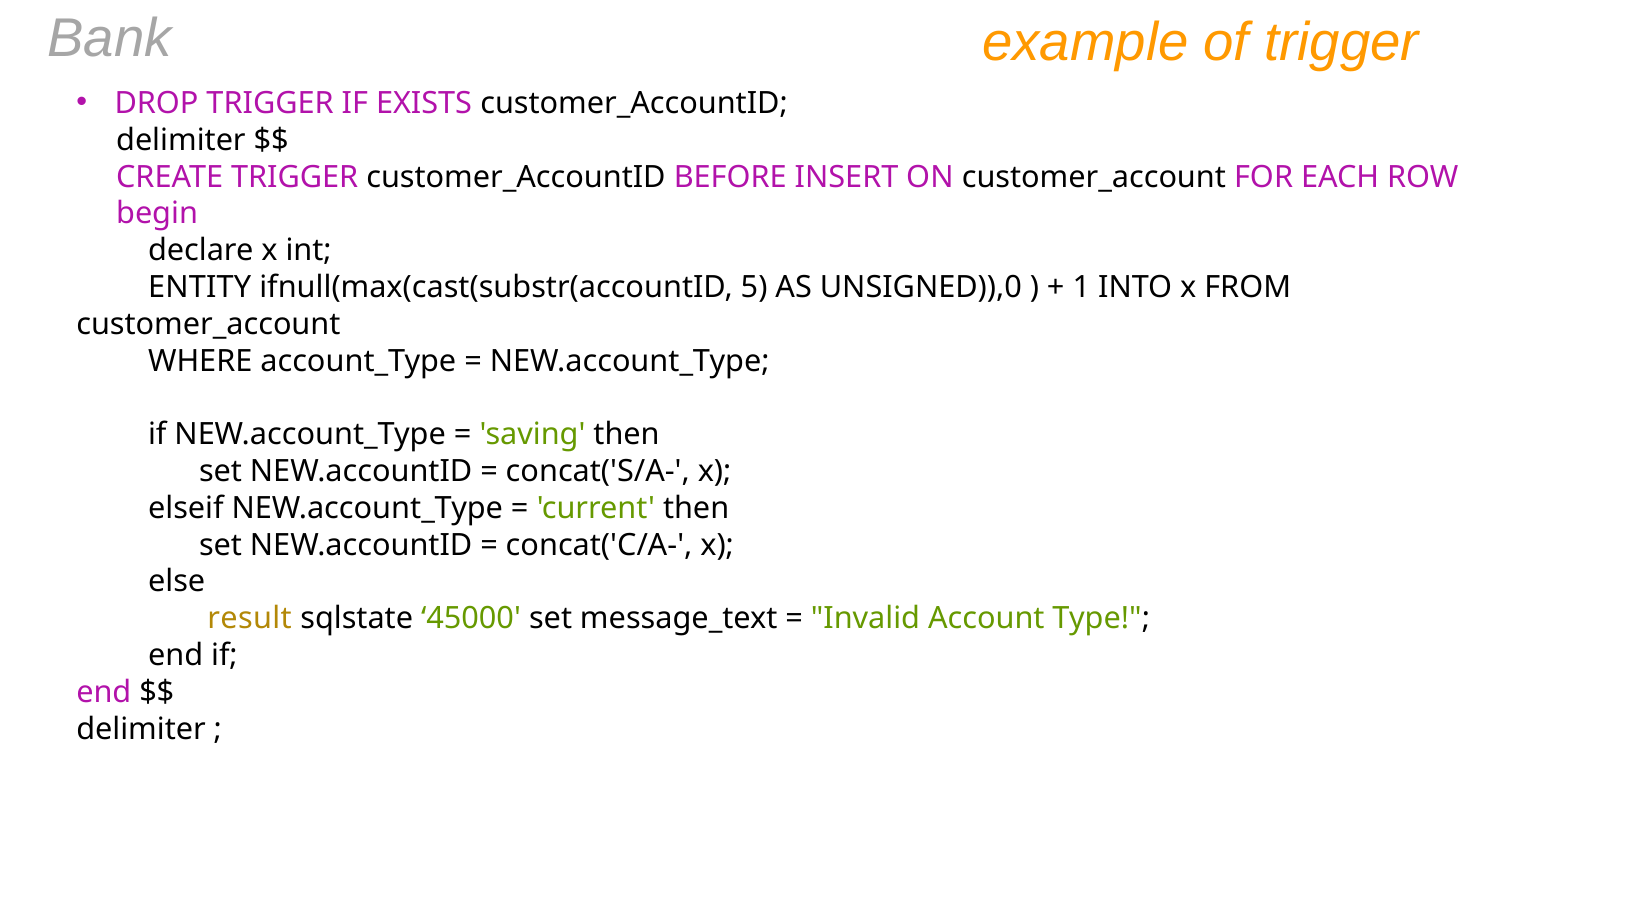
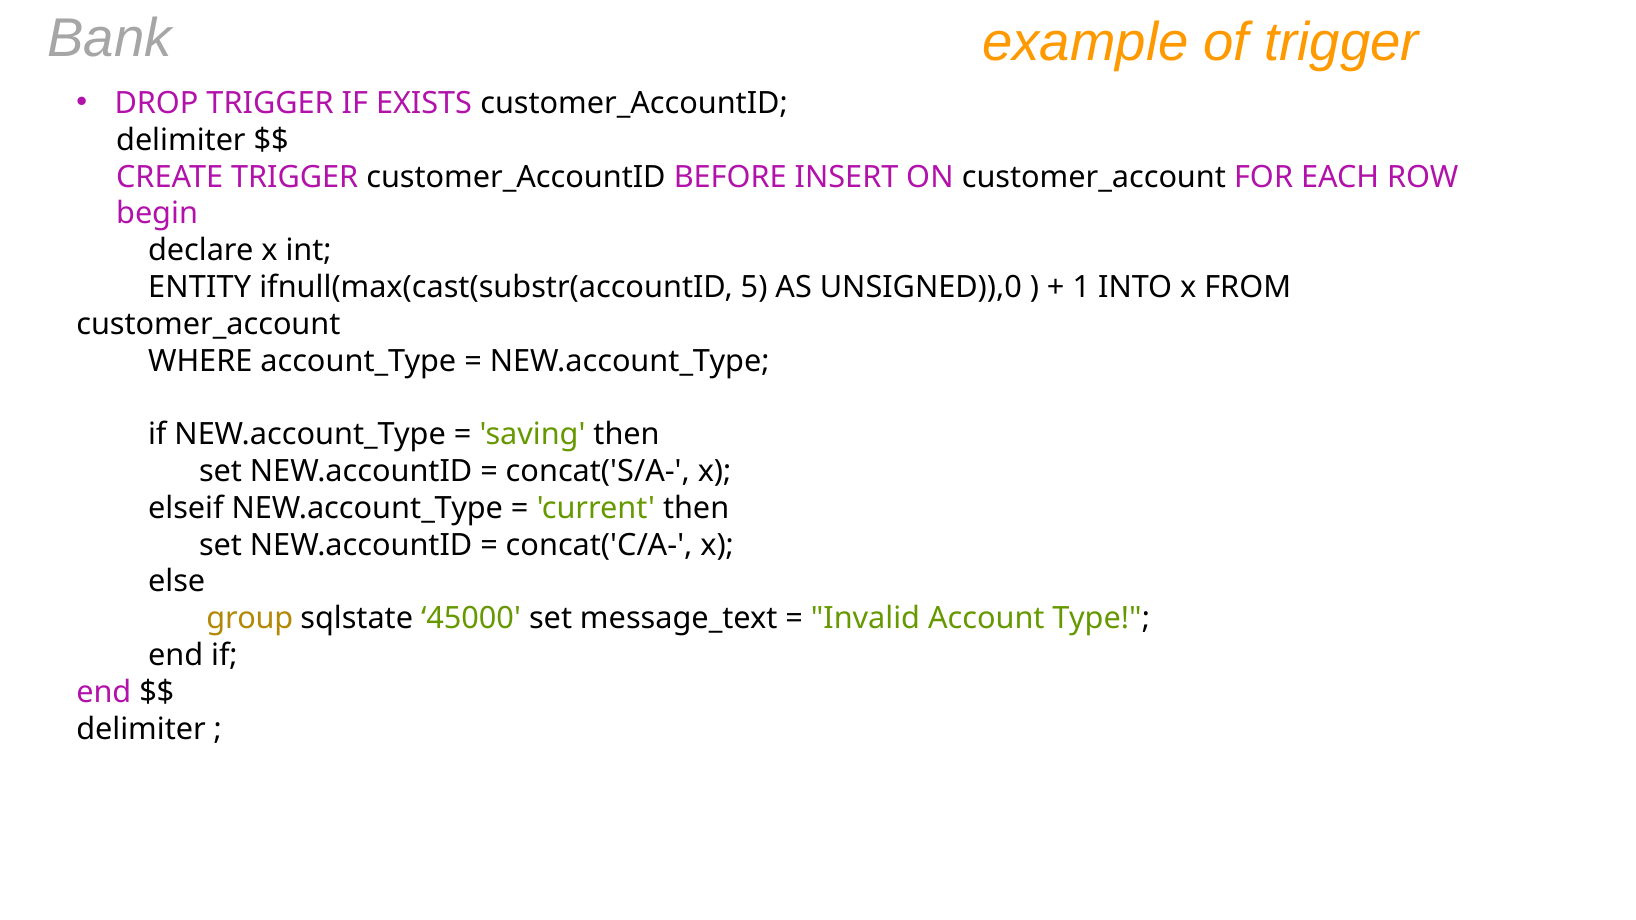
result: result -> group (250, 619)
